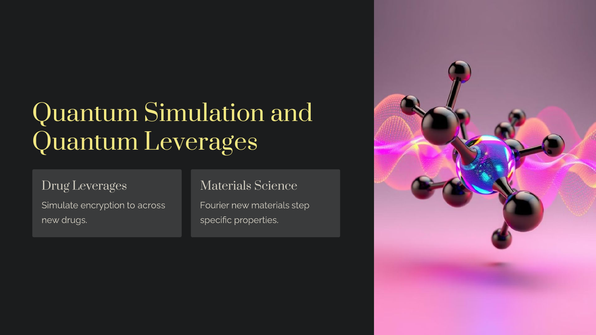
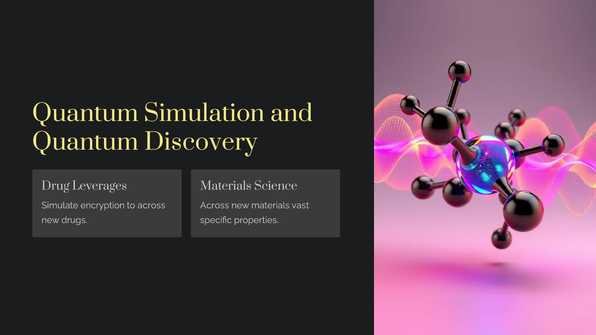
Quantum Leverages: Leverages -> Discovery (201, 142)
Fourier: Fourier -> Across (215, 205)
step: step -> vast (300, 205)
